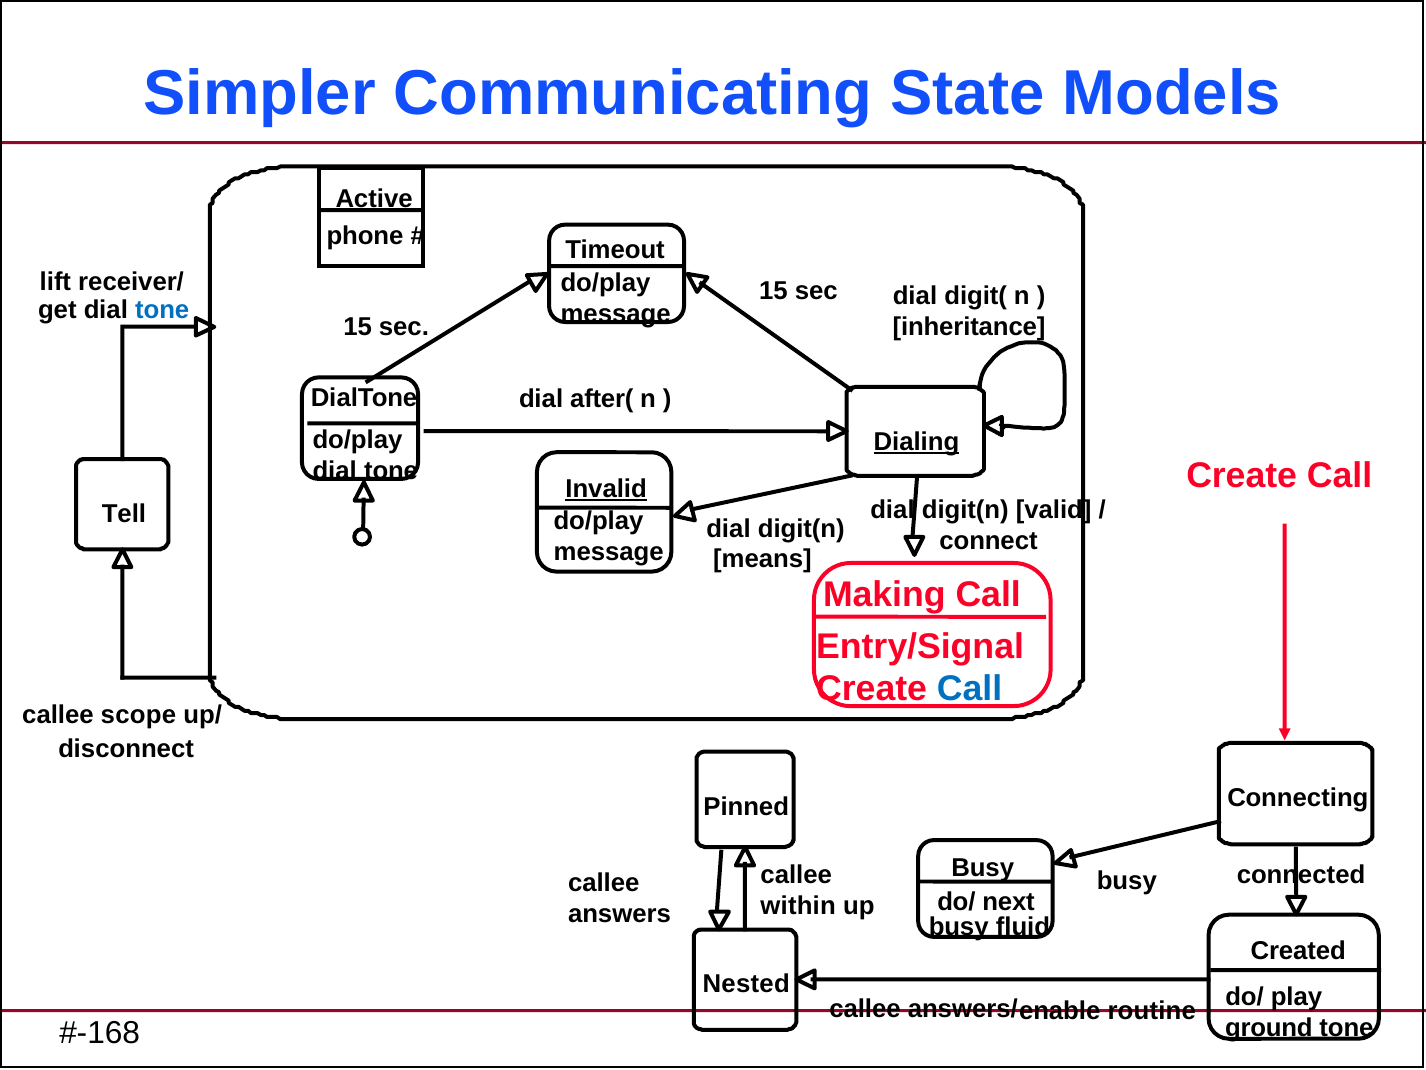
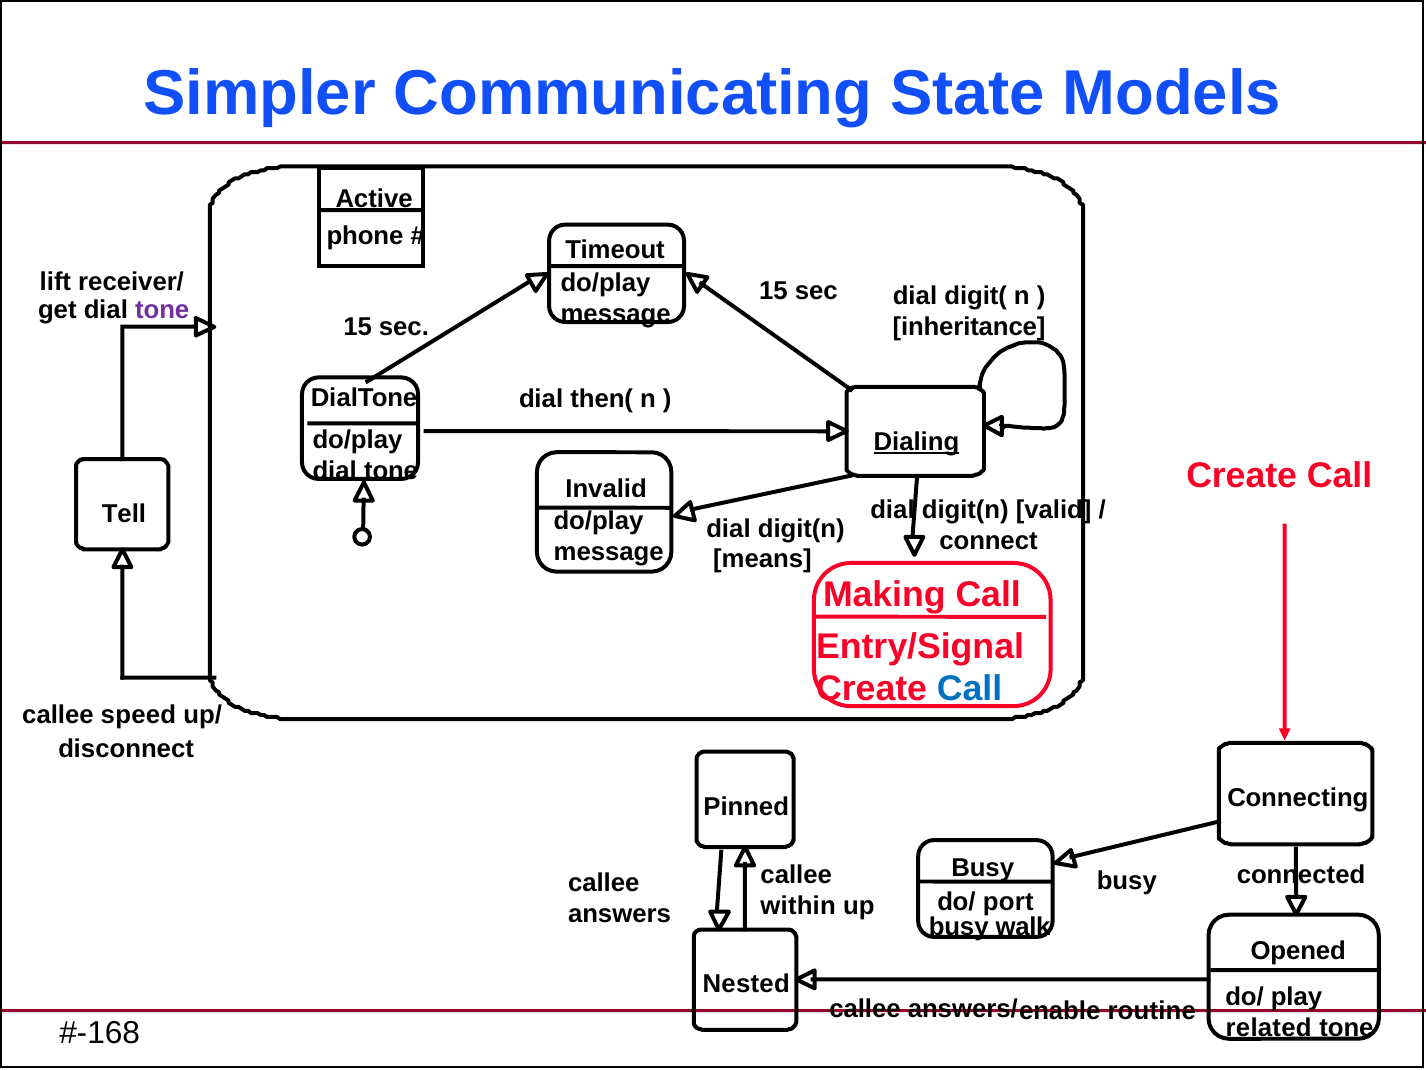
tone colour: blue -> purple (162, 310)
after(: after( -> then( (602, 399)
Invalid underline: present -> none (606, 489)
scope: scope -> speed (138, 714)
next: next -> port (1008, 901)
fluid: fluid -> walk (1023, 926)
Created: Created -> Opened (1298, 950)
ground: ground -> related (1269, 1027)
